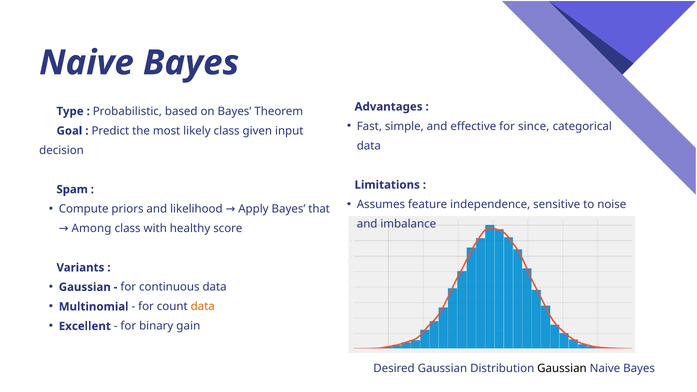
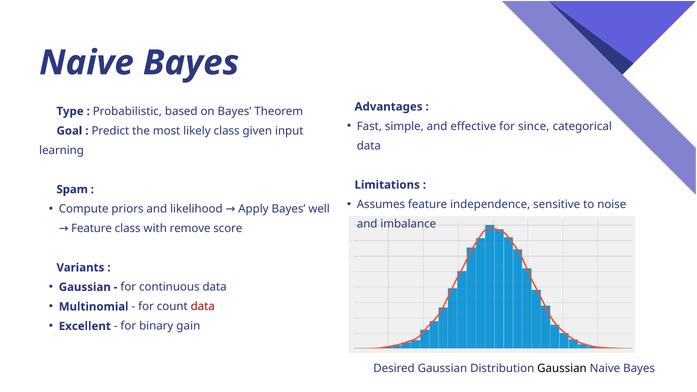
decision: decision -> learning (62, 150)
that: that -> well (319, 209)
Among: Among -> Feature (92, 229)
healthy: healthy -> remove (190, 229)
data colour: orange -> red (203, 307)
